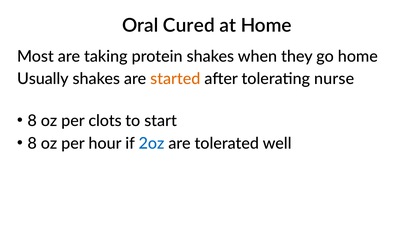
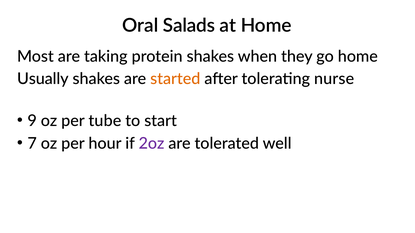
Cured: Cured -> Salads (189, 26)
8: 8 -> 9 (32, 121)
clots: clots -> tube (105, 121)
8: 8 -> 7 (32, 144)
2oz colour: blue -> purple (151, 144)
